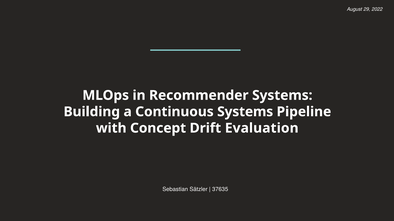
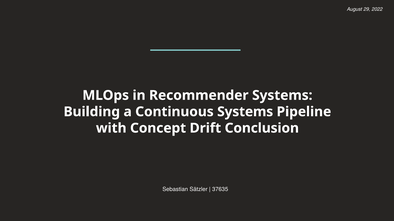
Evaluation: Evaluation -> Conclusion (262, 128)
